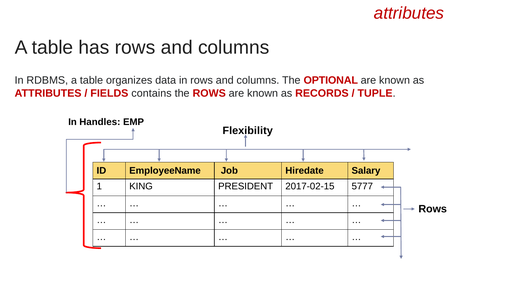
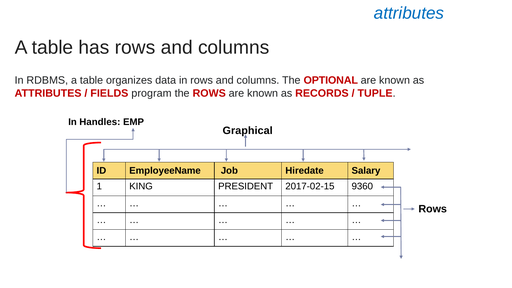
attributes colour: red -> blue (409, 13)
contains: contains -> program (152, 93)
Flexibility: Flexibility -> Graphical (248, 131)
5777: 5777 -> 9360 (362, 186)
